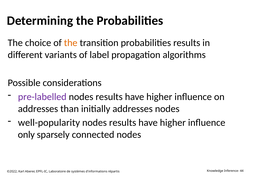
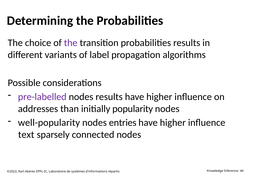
the colour: orange -> purple (71, 43)
initially addresses: addresses -> popularity (133, 108)
results: results -> entries (123, 122)
only: only -> text (26, 134)
